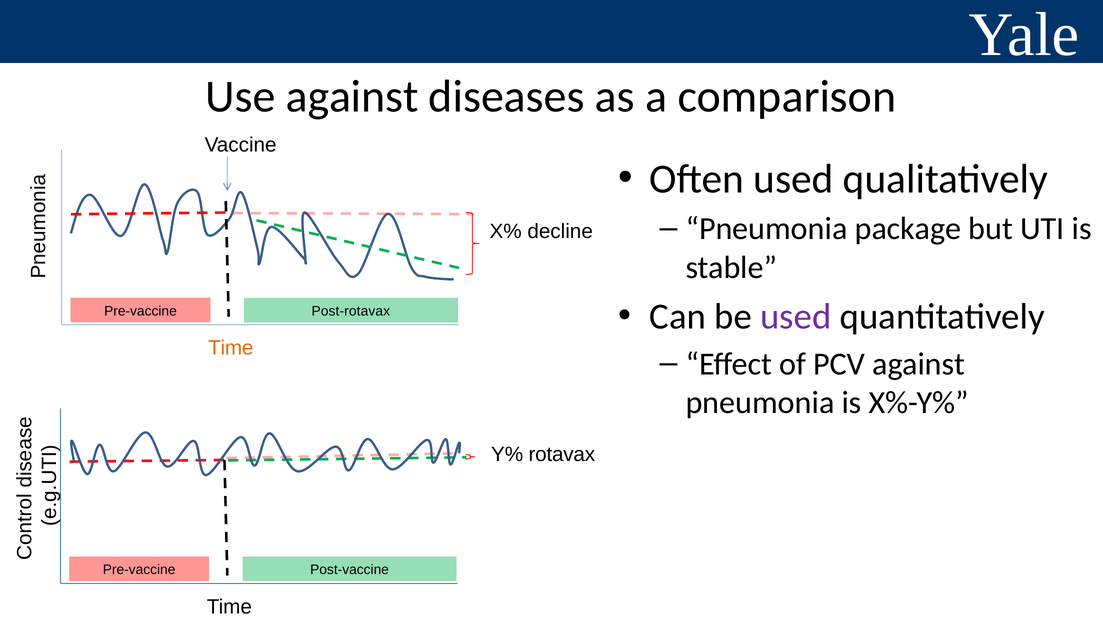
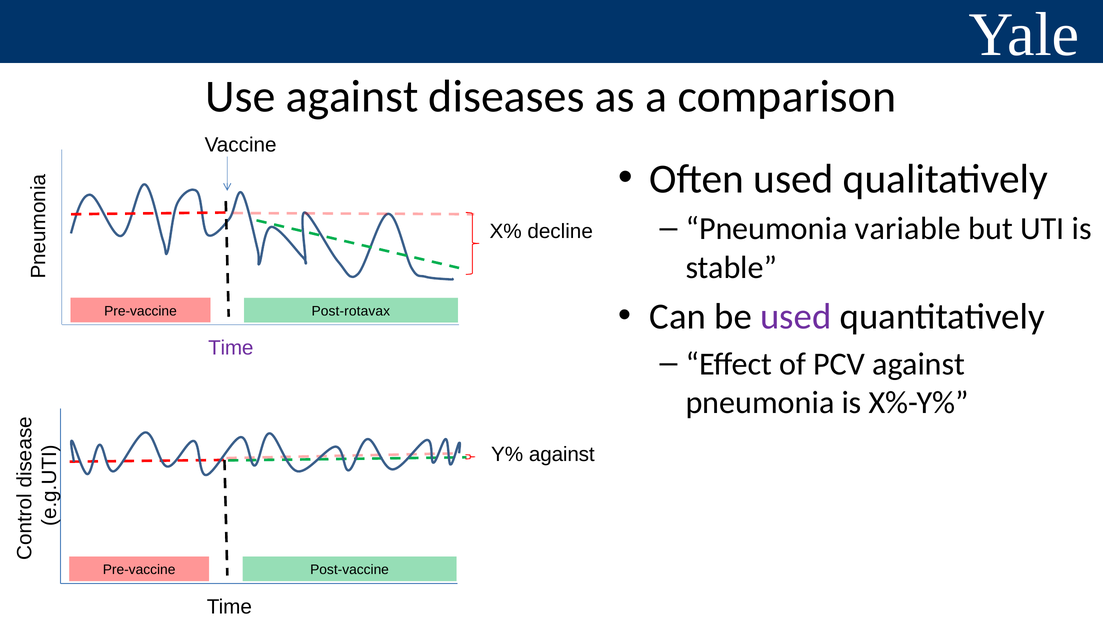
package: package -> variable (908, 229)
Time colour: orange -> purple (231, 348)
Y% rotavax: rotavax -> against (562, 455)
